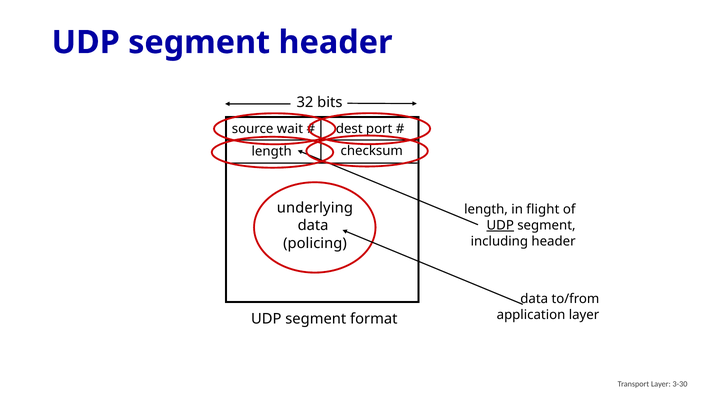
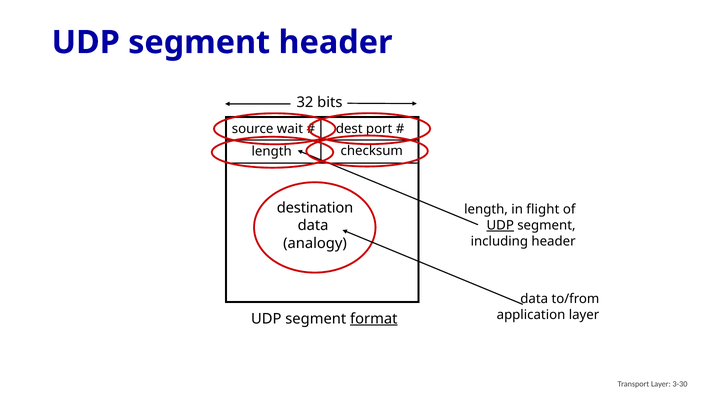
underlying: underlying -> destination (315, 208)
policing: policing -> analogy (315, 243)
format underline: none -> present (374, 319)
